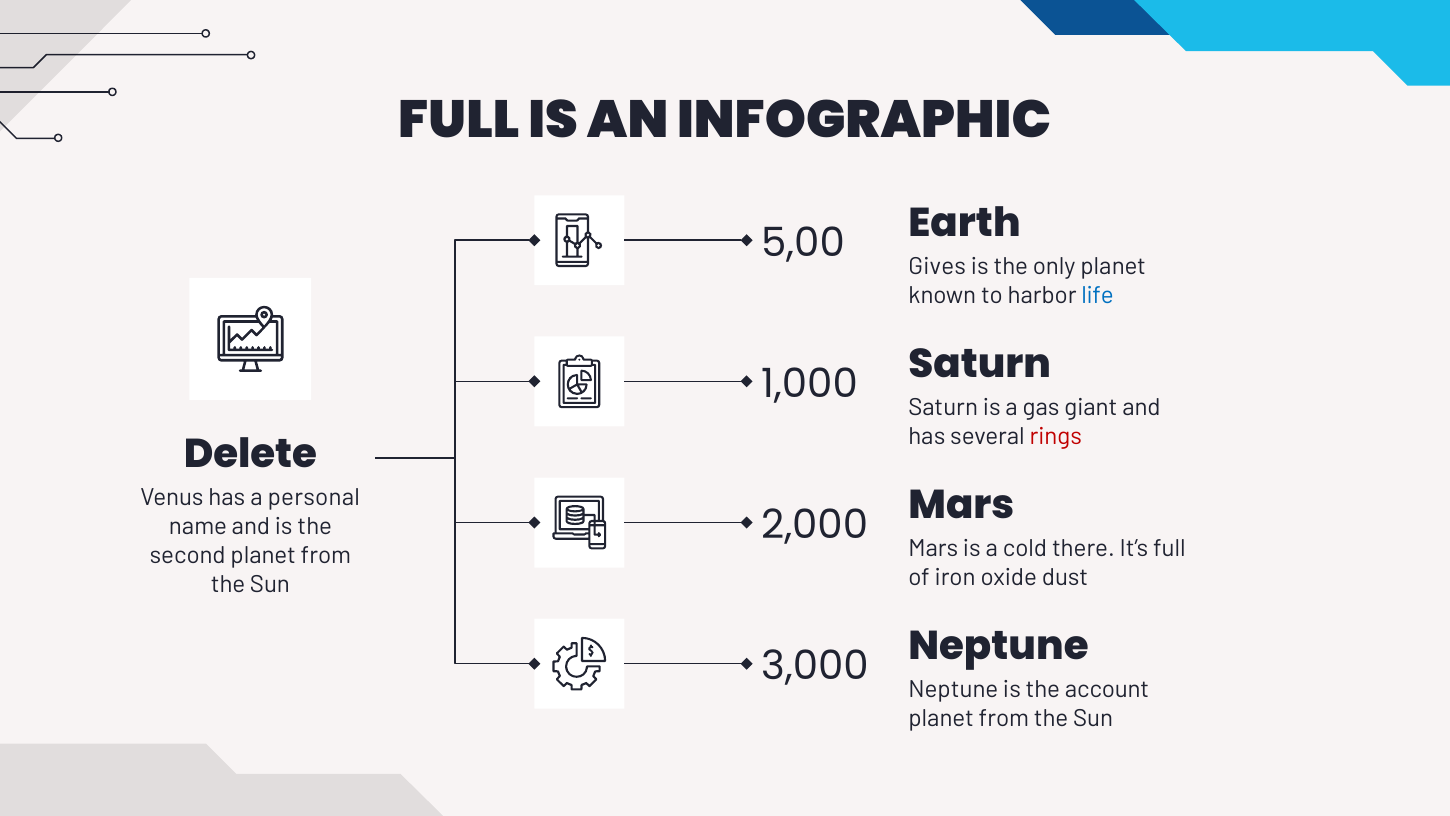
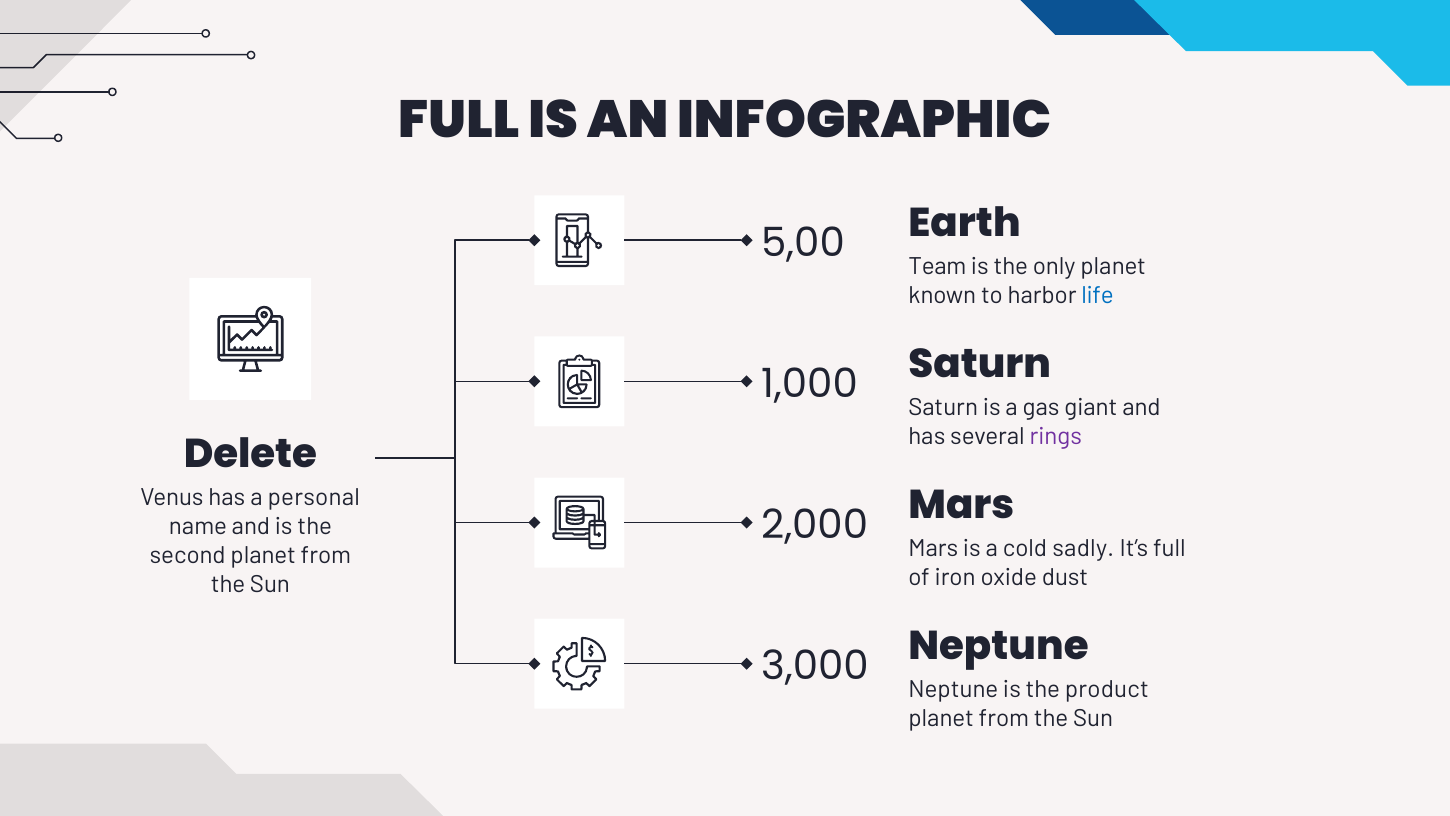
Gives: Gives -> Team (937, 266)
rings colour: red -> purple (1056, 436)
there: there -> sadly (1083, 548)
account: account -> product (1107, 689)
